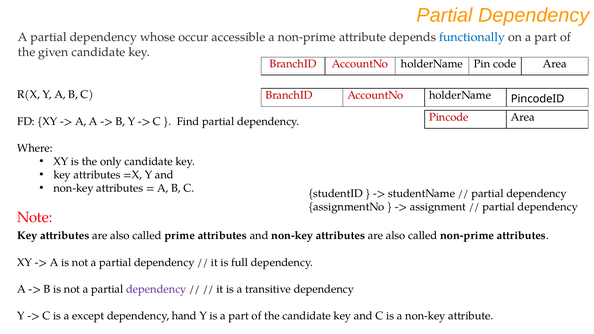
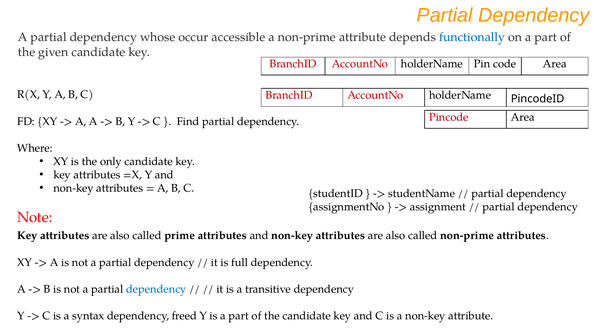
dependency colour: purple -> blue (156, 289)
except: except -> syntax (88, 316)
hand: hand -> freed (184, 316)
